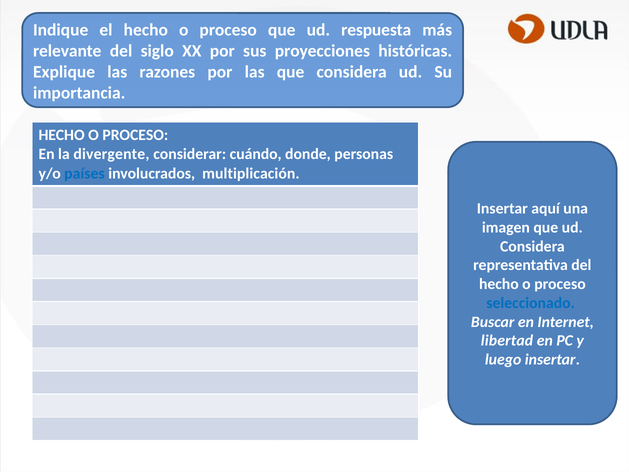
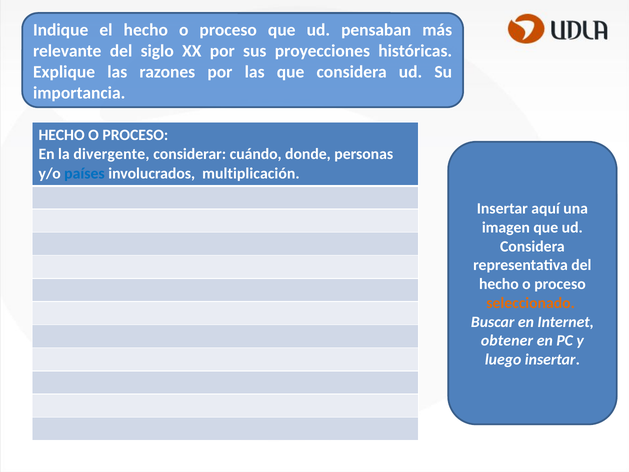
respuesta: respuesta -> pensaban (376, 30)
seleccionado colour: blue -> orange (531, 303)
libertad: libertad -> obtener (507, 341)
